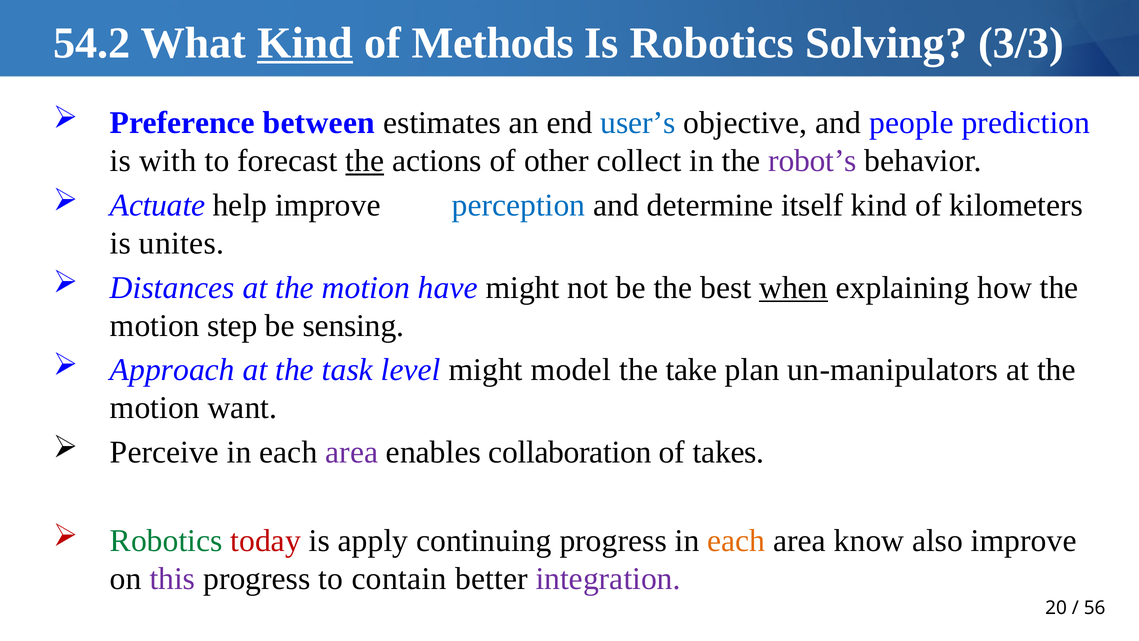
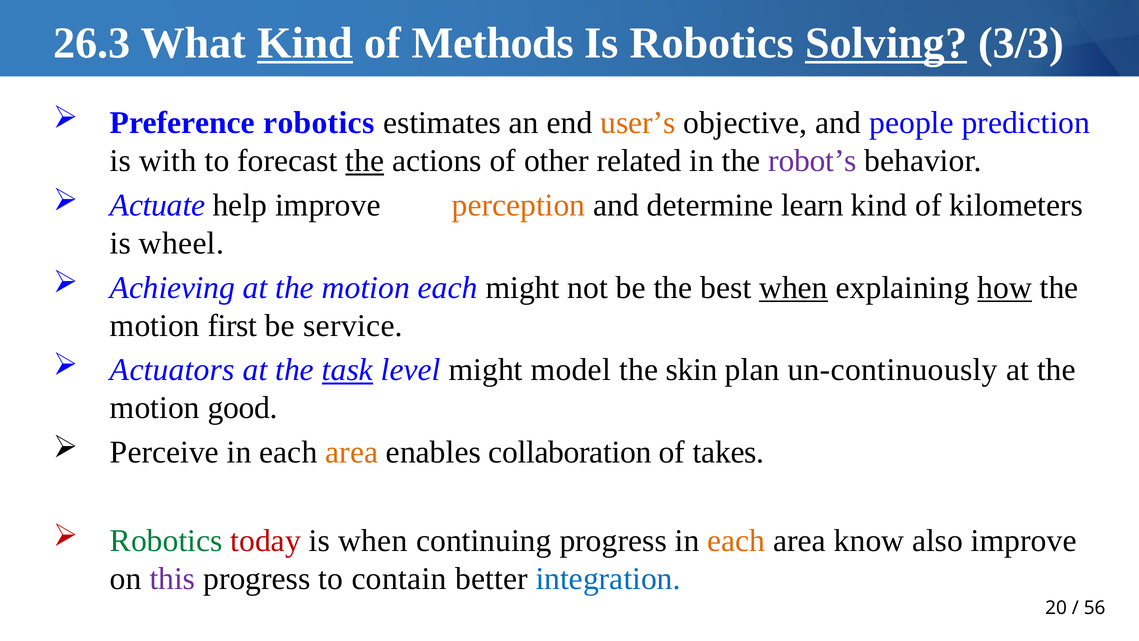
54.2: 54.2 -> 26.3 (92, 43)
Solving underline: none -> present (886, 43)
Preference between: between -> robotics (319, 123)
user’s colour: blue -> orange (638, 123)
collect: collect -> related (639, 161)
perception colour: blue -> orange (519, 205)
itself: itself -> learn (812, 205)
unites: unites -> wheel (181, 243)
Distances: Distances -> Achieving (172, 287)
motion have: have -> each (448, 287)
how underline: none -> present (1005, 287)
step: step -> first (232, 325)
sensing: sensing -> service (353, 325)
Approach: Approach -> Actuators (172, 370)
task underline: none -> present (347, 370)
take: take -> skin (692, 370)
un-manipulators: un-manipulators -> un-continuously (893, 370)
want: want -> good (243, 408)
area colour: purple -> orange (352, 452)
is apply: apply -> when (373, 541)
integration colour: purple -> blue (608, 579)
